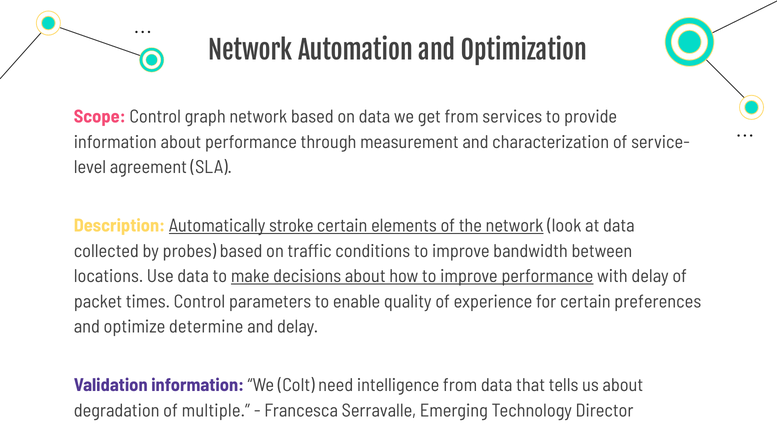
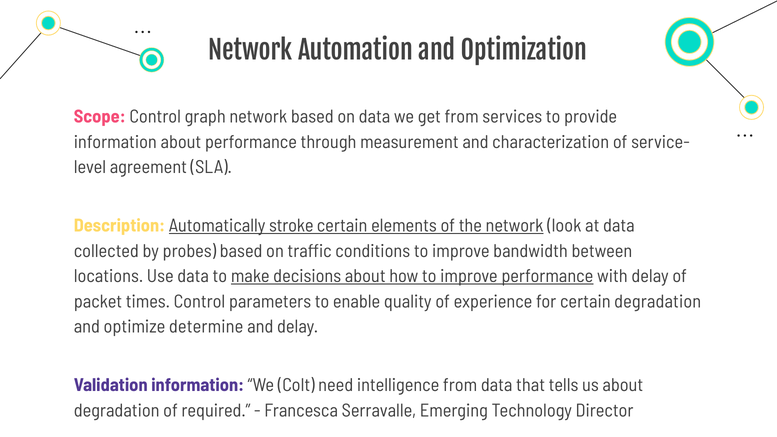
certain preferences: preferences -> degradation (658, 302)
multiple: multiple -> required (216, 411)
